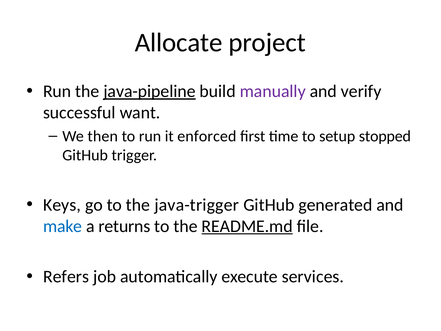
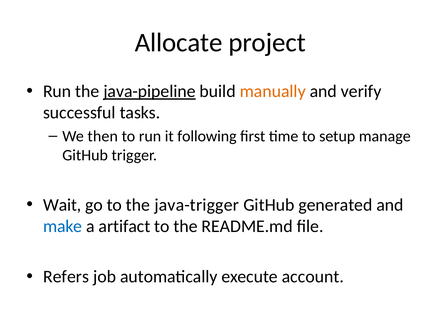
manually colour: purple -> orange (273, 91)
want: want -> tasks (140, 113)
enforced: enforced -> following (207, 136)
stopped: stopped -> manage (385, 136)
Keys: Keys -> Wait (62, 205)
returns: returns -> artifact (124, 226)
README.md underline: present -> none (247, 226)
services: services -> account (313, 277)
